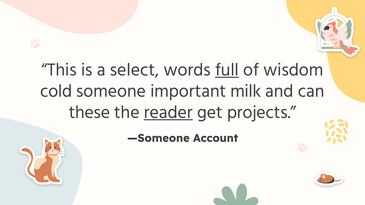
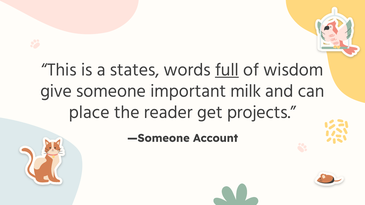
select: select -> states (135, 70)
cold: cold -> give (56, 91)
these: these -> place (89, 112)
reader underline: present -> none (168, 112)
